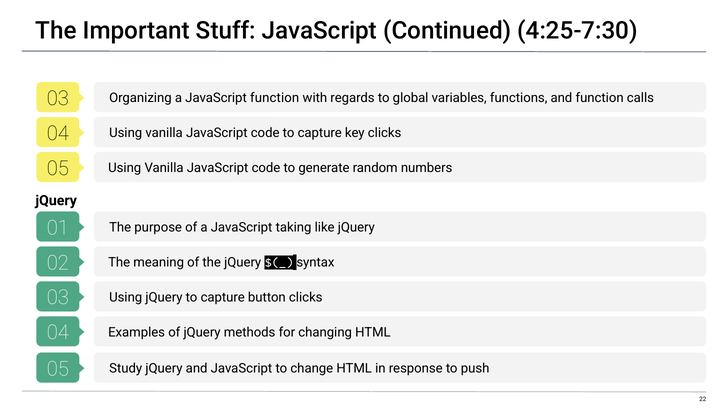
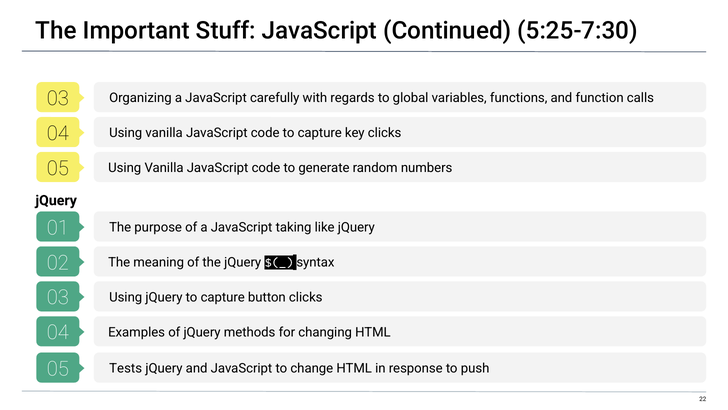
4:25-7:30: 4:25-7:30 -> 5:25-7:30 (578, 31)
JavaScript function: function -> carefully (275, 98)
Study: Study -> Tests (126, 368)
